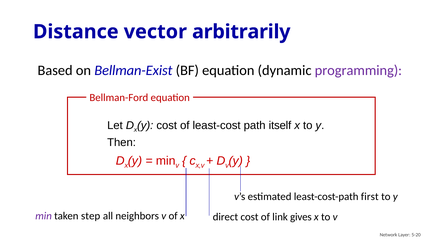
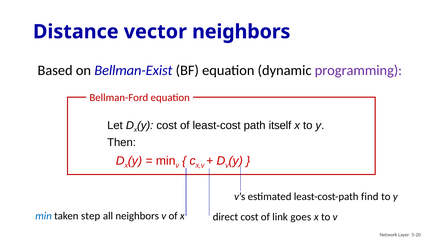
vector arbitrarily: arbitrarily -> neighbors (241, 32)
first: first -> find (370, 196)
min colour: purple -> blue (44, 216)
gives: gives -> goes (301, 217)
